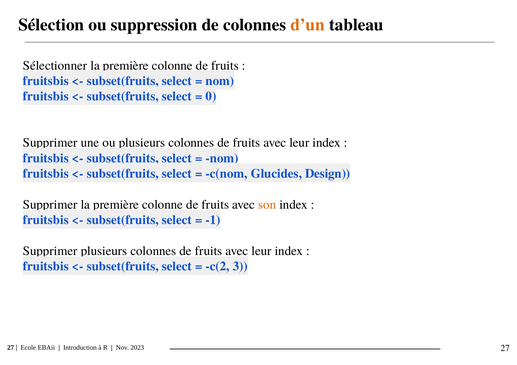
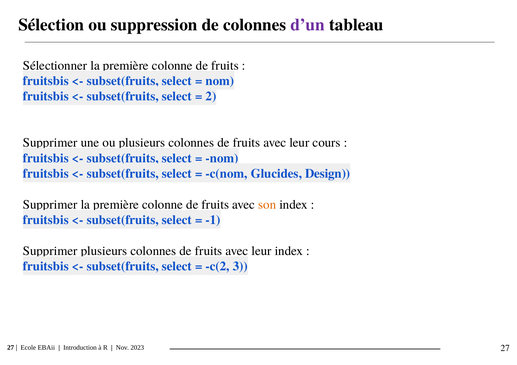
d’un colour: orange -> purple (308, 25)
0: 0 -> 2 (211, 97)
index: index -> cours (327, 143)
